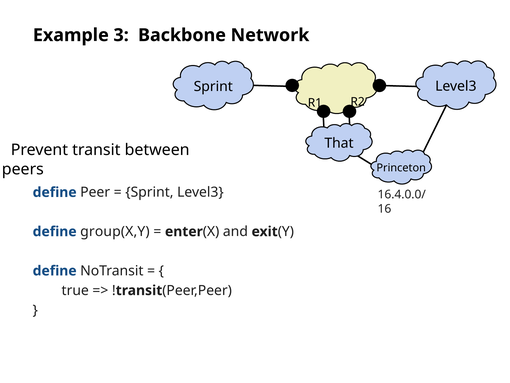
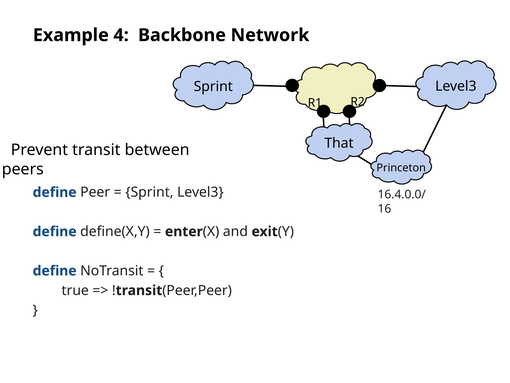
3: 3 -> 4 (121, 35)
group(X,Y: group(X,Y -> define(X,Y (115, 231)
